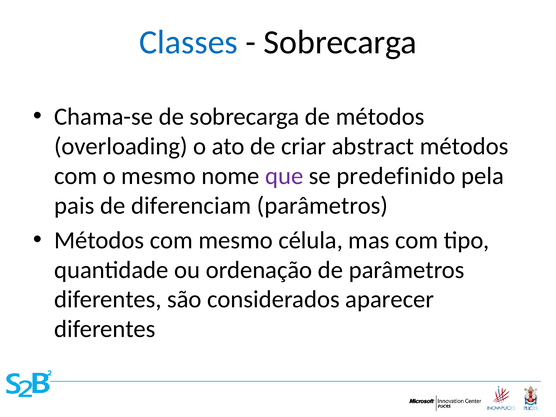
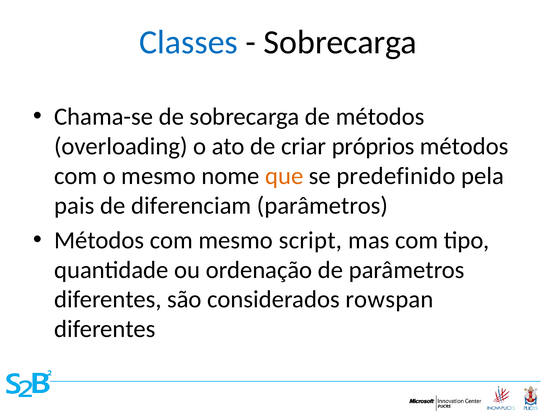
abstract: abstract -> próprios (373, 146)
que colour: purple -> orange (284, 176)
célula: célula -> script (310, 240)
aparecer: aparecer -> rowspan (390, 300)
